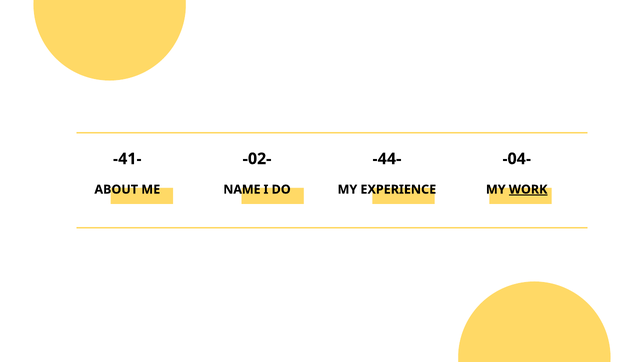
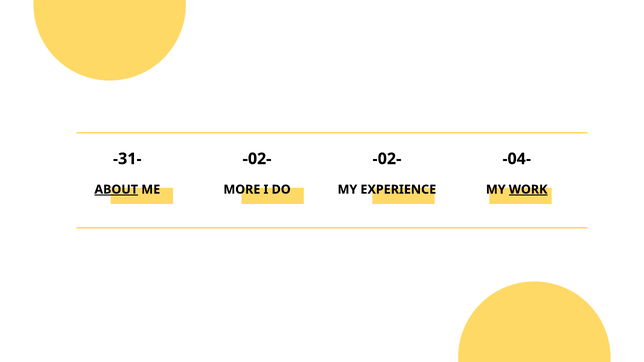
-41-: -41- -> -31- (127, 159)
-02- -44-: -44- -> -02- (387, 159)
ABOUT underline: none -> present (116, 190)
NAME: NAME -> MORE (242, 190)
